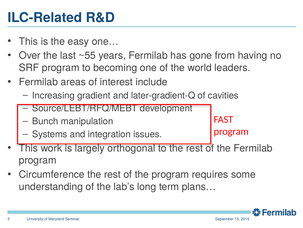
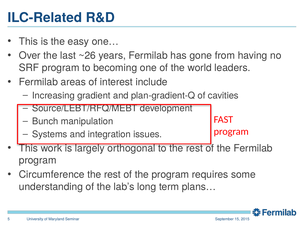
~55: ~55 -> ~26 (87, 55)
later-gradient-Q: later-gradient-Q -> plan-gradient-Q (163, 95)
